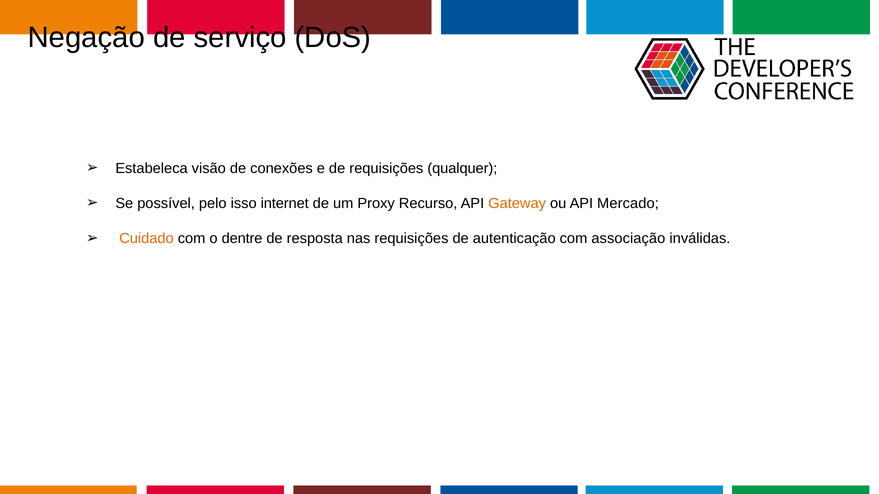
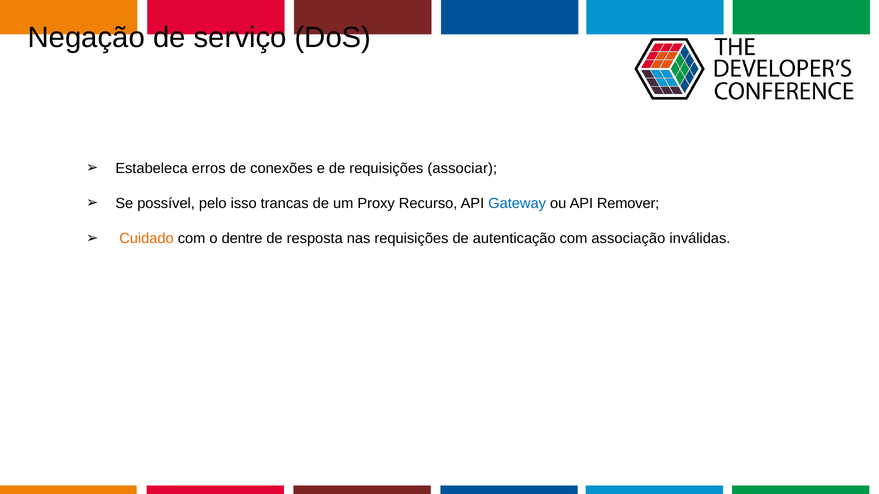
visão: visão -> erros (209, 168)
qualquer: qualquer -> associar (462, 168)
internet: internet -> trancas (285, 204)
Gateway colour: orange -> blue (517, 204)
Mercado: Mercado -> Remover (628, 204)
